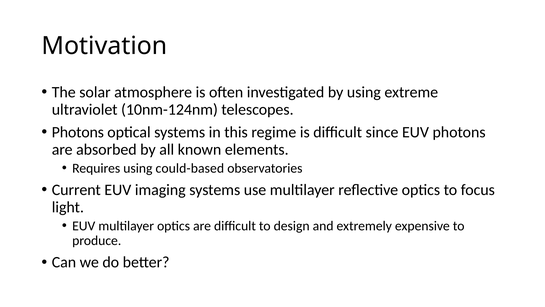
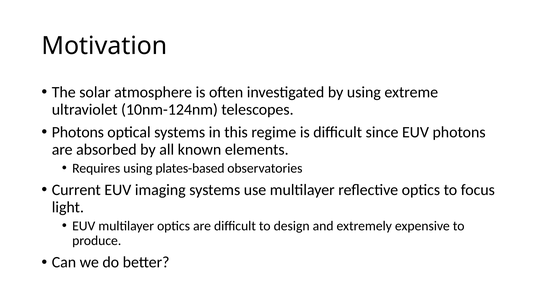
could-based: could-based -> plates-based (190, 168)
